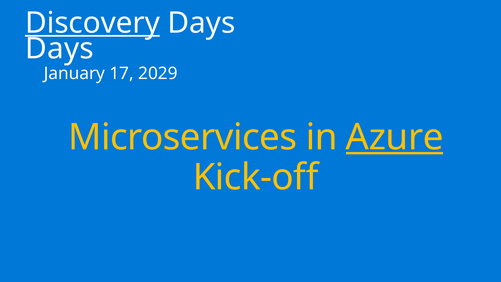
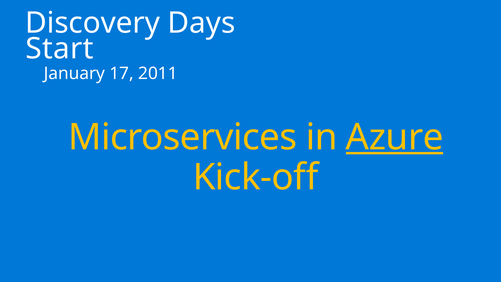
Discovery underline: present -> none (93, 23)
Days: Days -> Start (59, 49)
2029: 2029 -> 2011 (158, 74)
